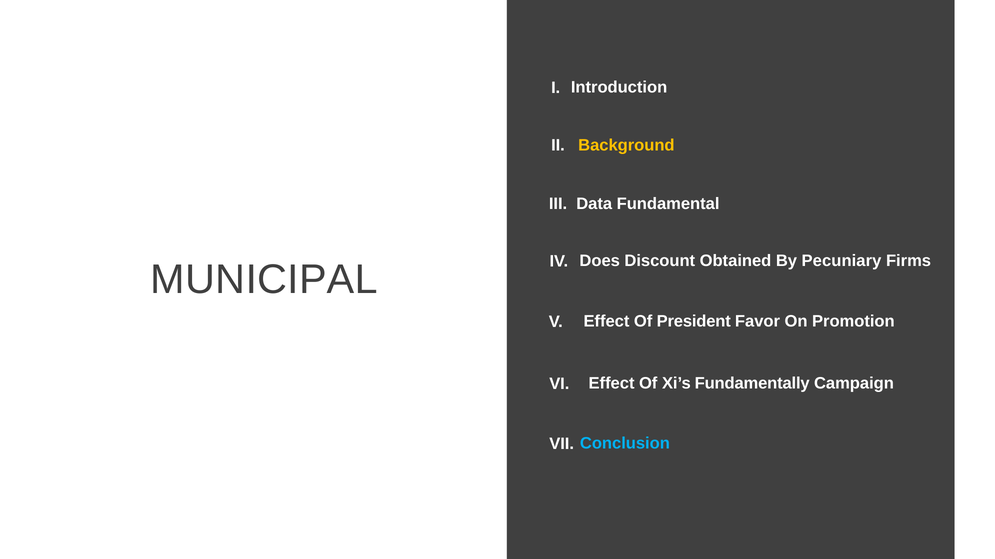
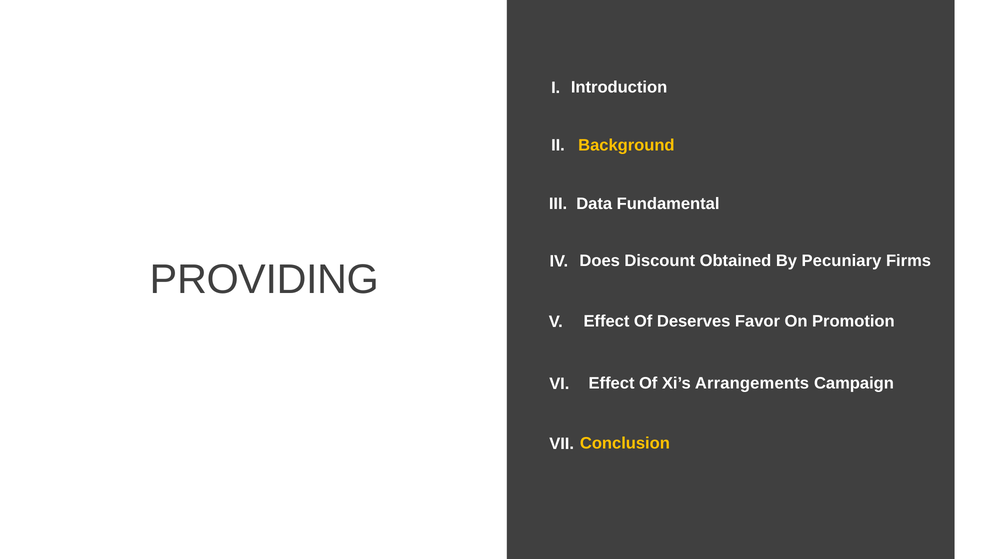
MUNICIPAL: MUNICIPAL -> PROVIDING (264, 280)
President: President -> Deserves (694, 322)
Fundamentally: Fundamentally -> Arrangements (752, 384)
Conclusion colour: light blue -> yellow (625, 444)
